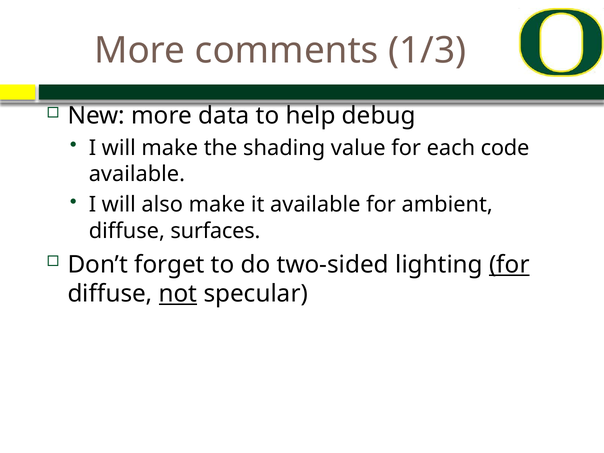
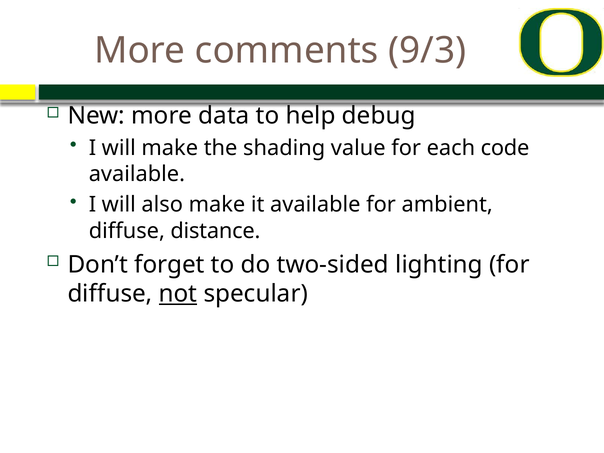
1/3: 1/3 -> 9/3 (427, 50)
surfaces: surfaces -> distance (215, 231)
for underline: present -> none (509, 265)
